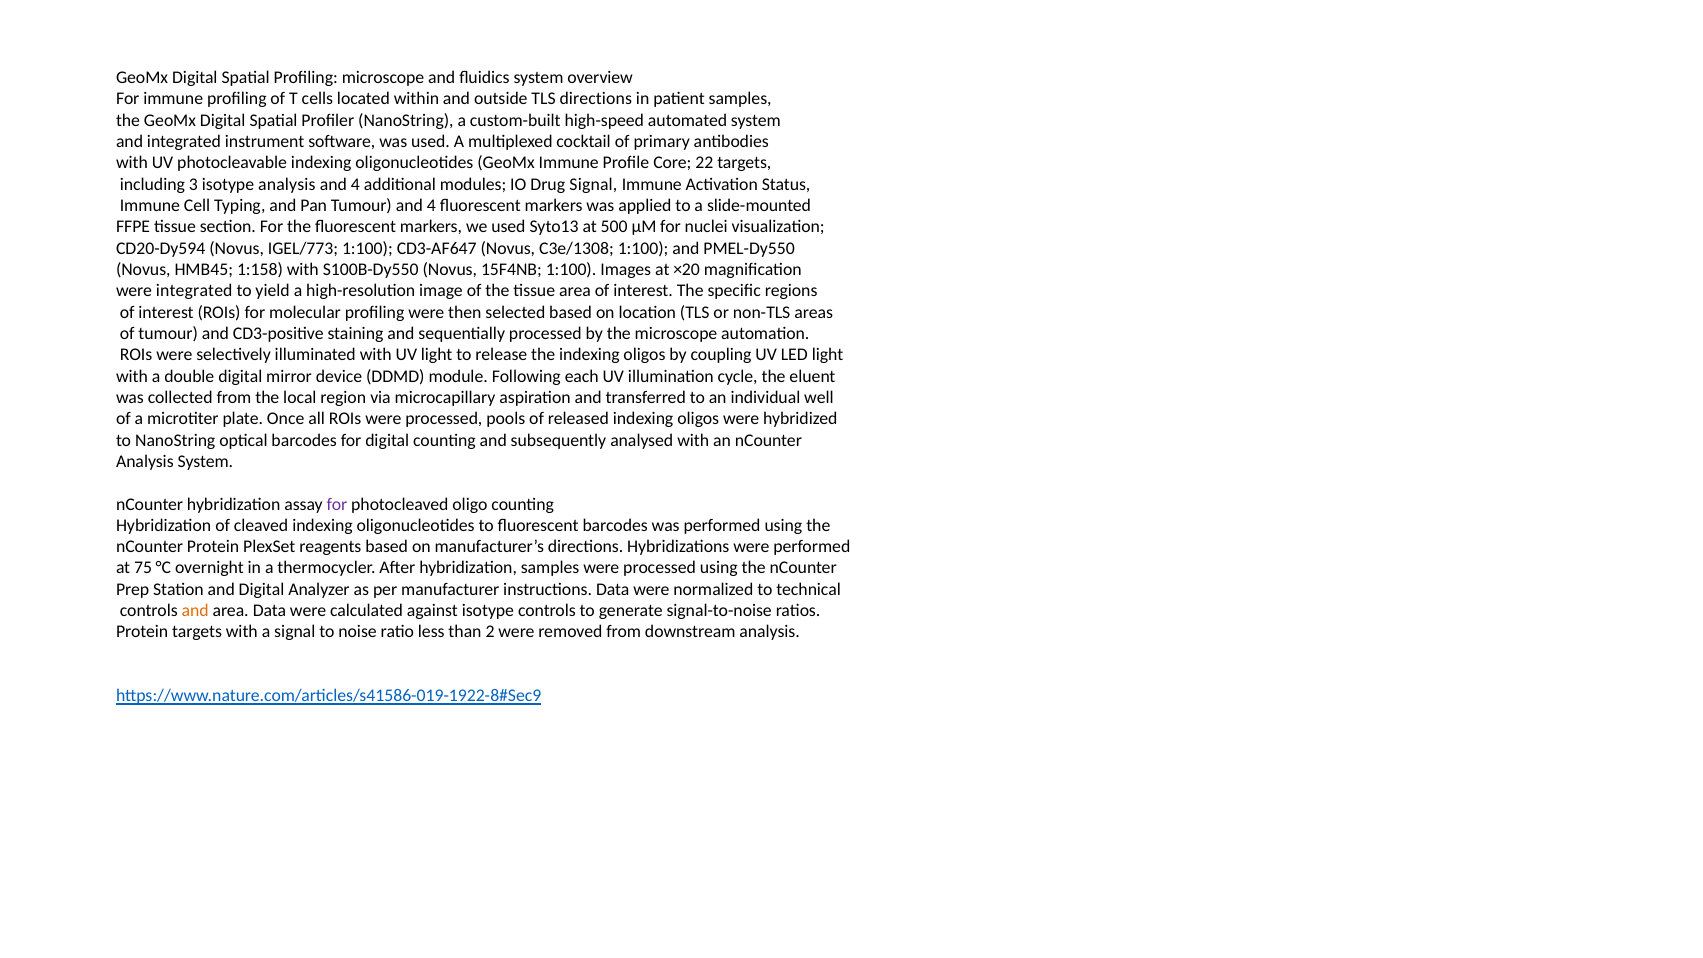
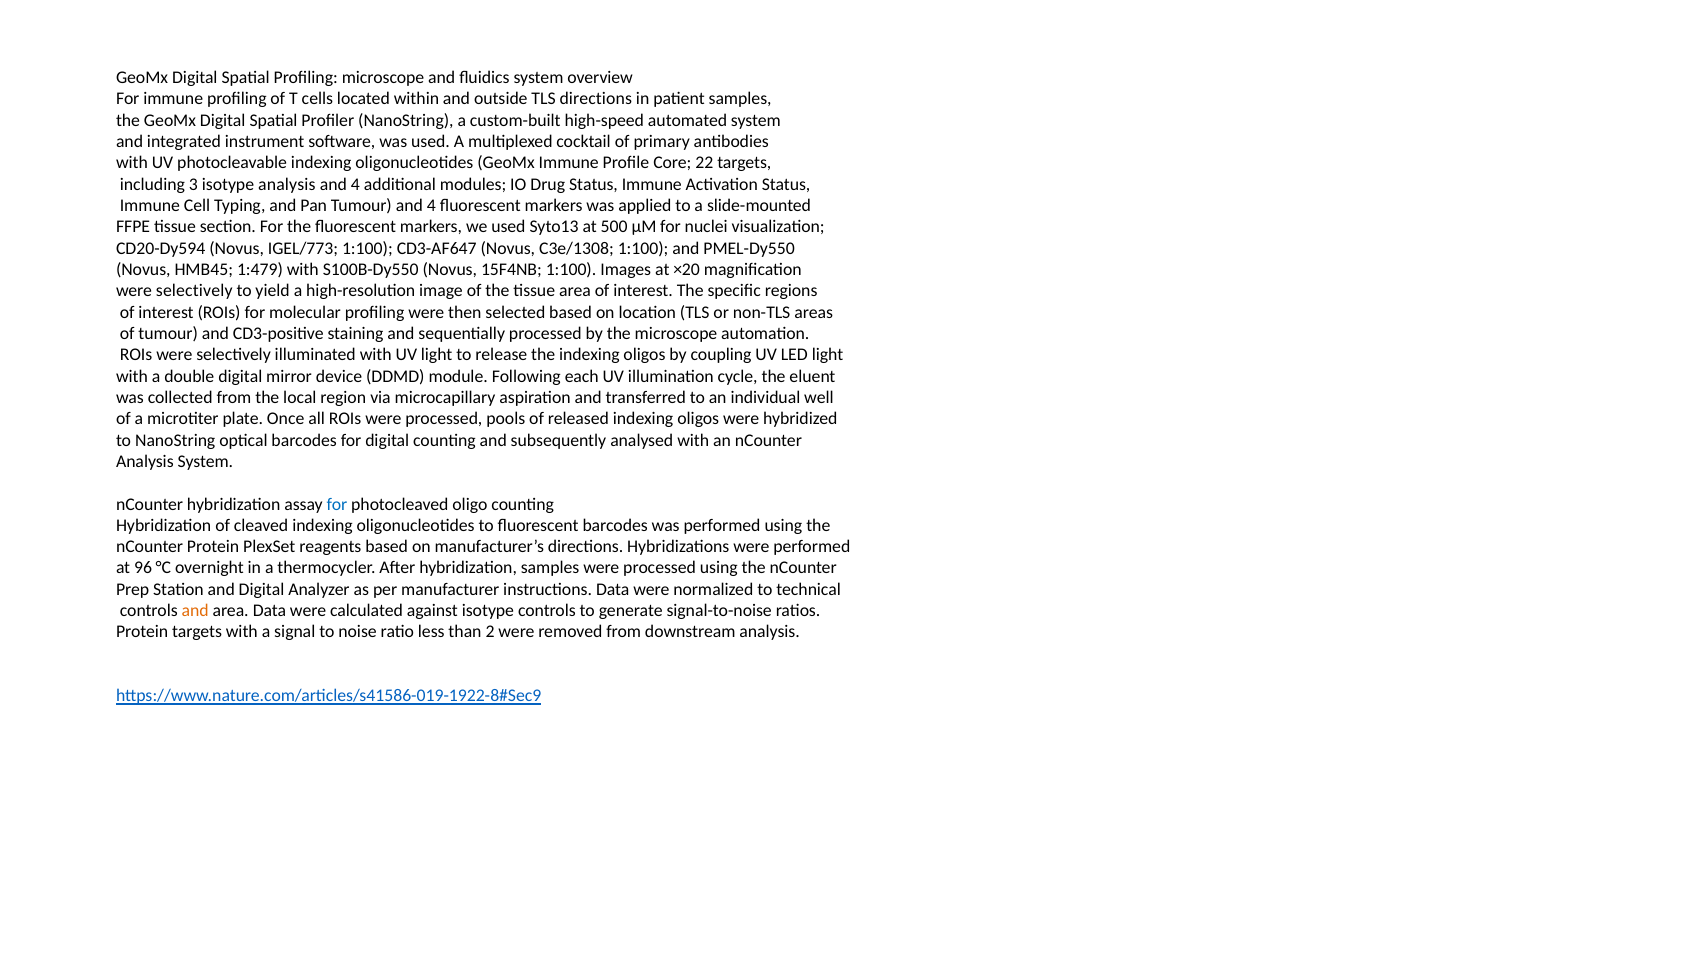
Drug Signal: Signal -> Status (594, 184)
1:158: 1:158 -> 1:479 (260, 270)
integrated: integrated -> selectively (194, 291)
for colour: purple -> blue (337, 504)
75: 75 -> 96 (143, 568)
